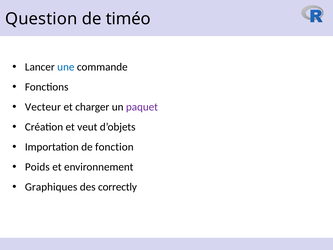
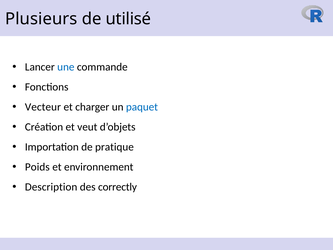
Question: Question -> Plusieurs (41, 19)
timéo: timéo -> utilisé (128, 19)
paquet colour: purple -> blue (142, 107)
fonction: fonction -> pratique (114, 147)
Graphiques: Graphiques -> Description (51, 187)
